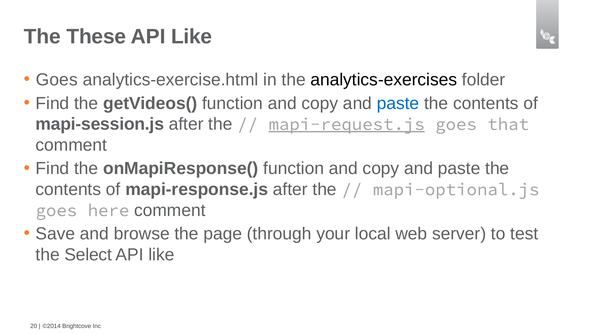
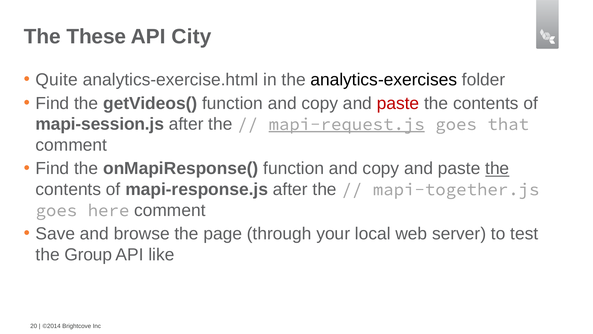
Like: Like -> City (191, 37)
Goes: Goes -> Quite (57, 80)
paste colour: blue -> red (398, 103)
the underline: none -> present (497, 168)
mapi-optional.js: mapi-optional.js -> mapi-together.js (456, 189)
Select: Select -> Group (88, 254)
